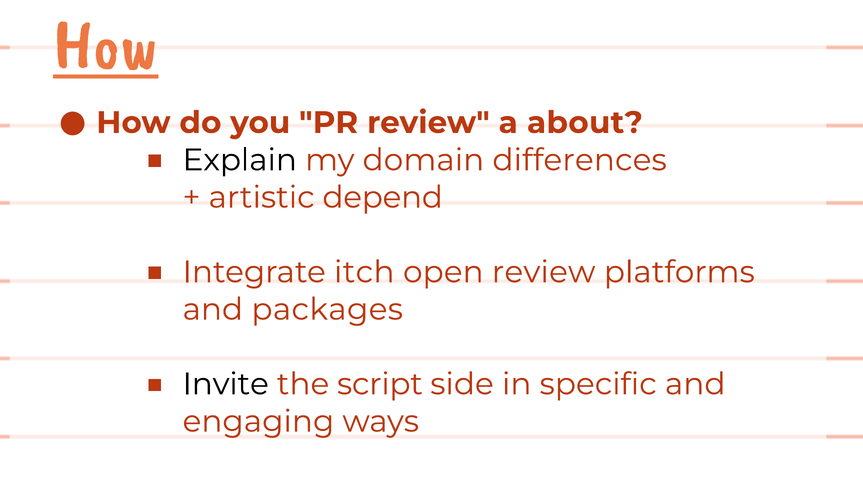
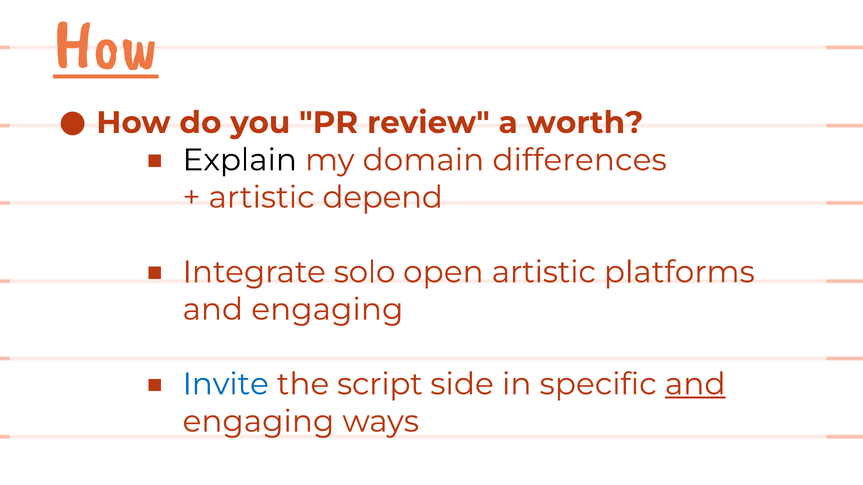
about: about -> worth (585, 123)
itch: itch -> solo (365, 272)
open review: review -> artistic (544, 272)
packages: packages -> engaging (327, 310)
Invite colour: black -> blue (226, 384)
and underline: none -> present (695, 384)
